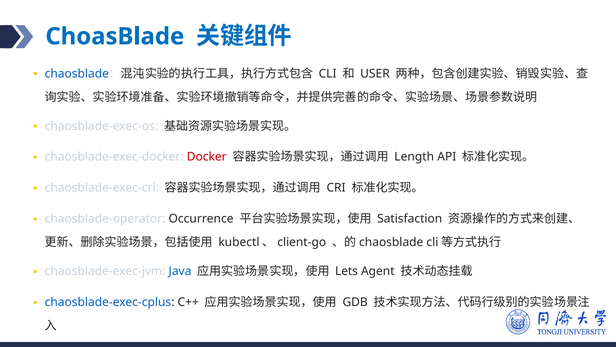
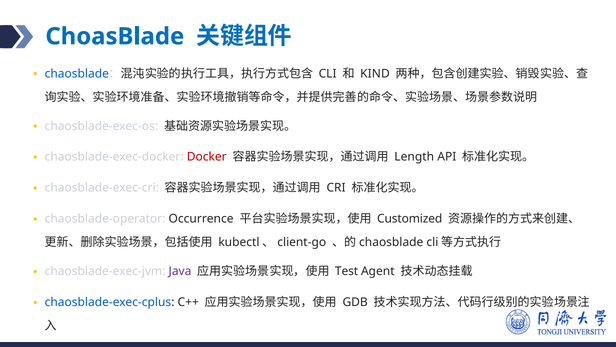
USER: USER -> KIND (375, 73)
Satisfaction: Satisfaction -> Customized (410, 219)
Java colour: blue -> purple (180, 271)
Lets: Lets -> Test (347, 271)
